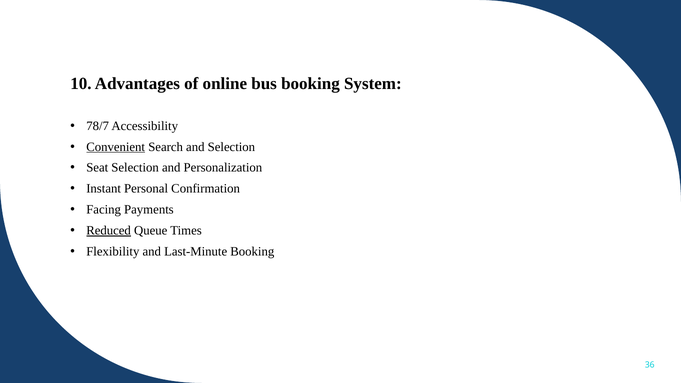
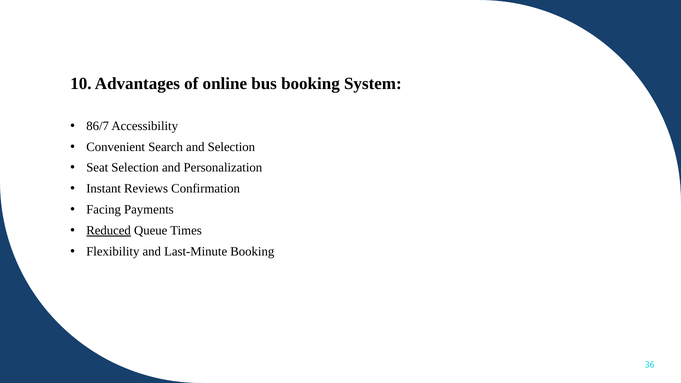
78/7: 78/7 -> 86/7 (98, 126)
Convenient underline: present -> none (116, 147)
Personal: Personal -> Reviews (146, 189)
